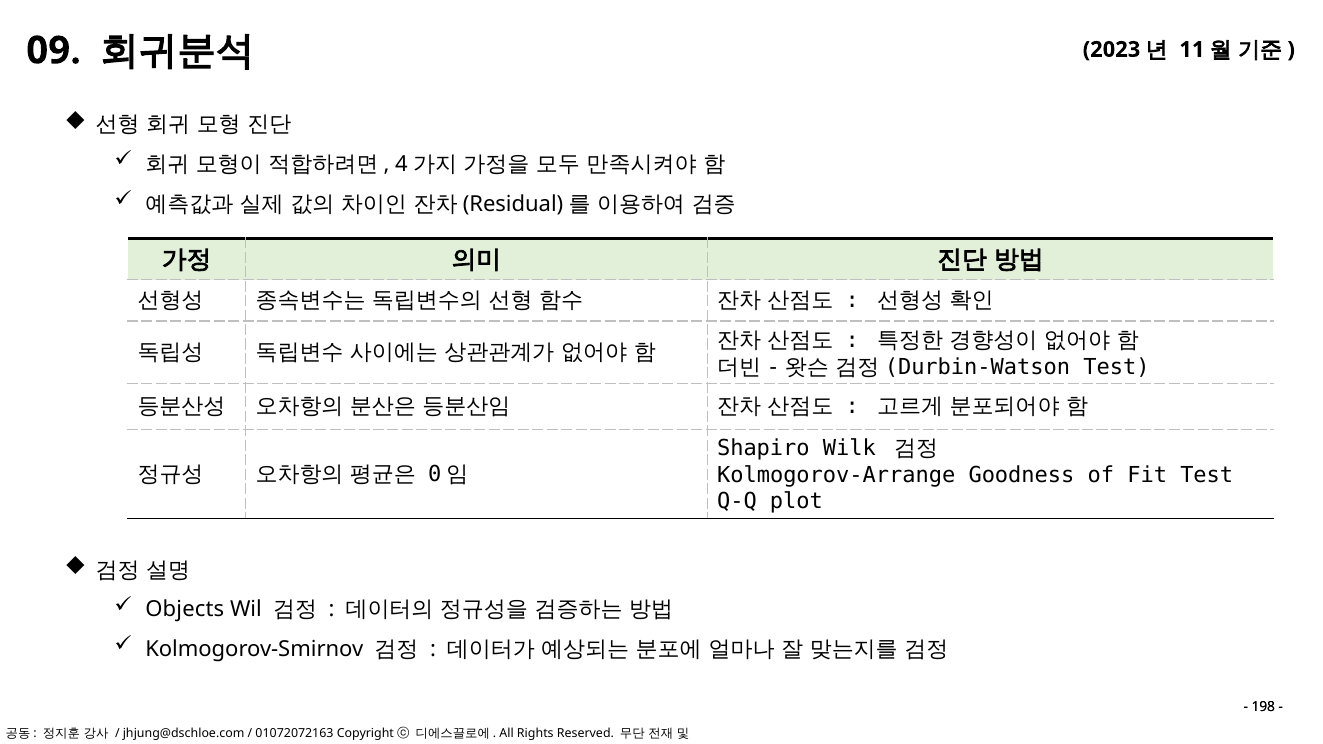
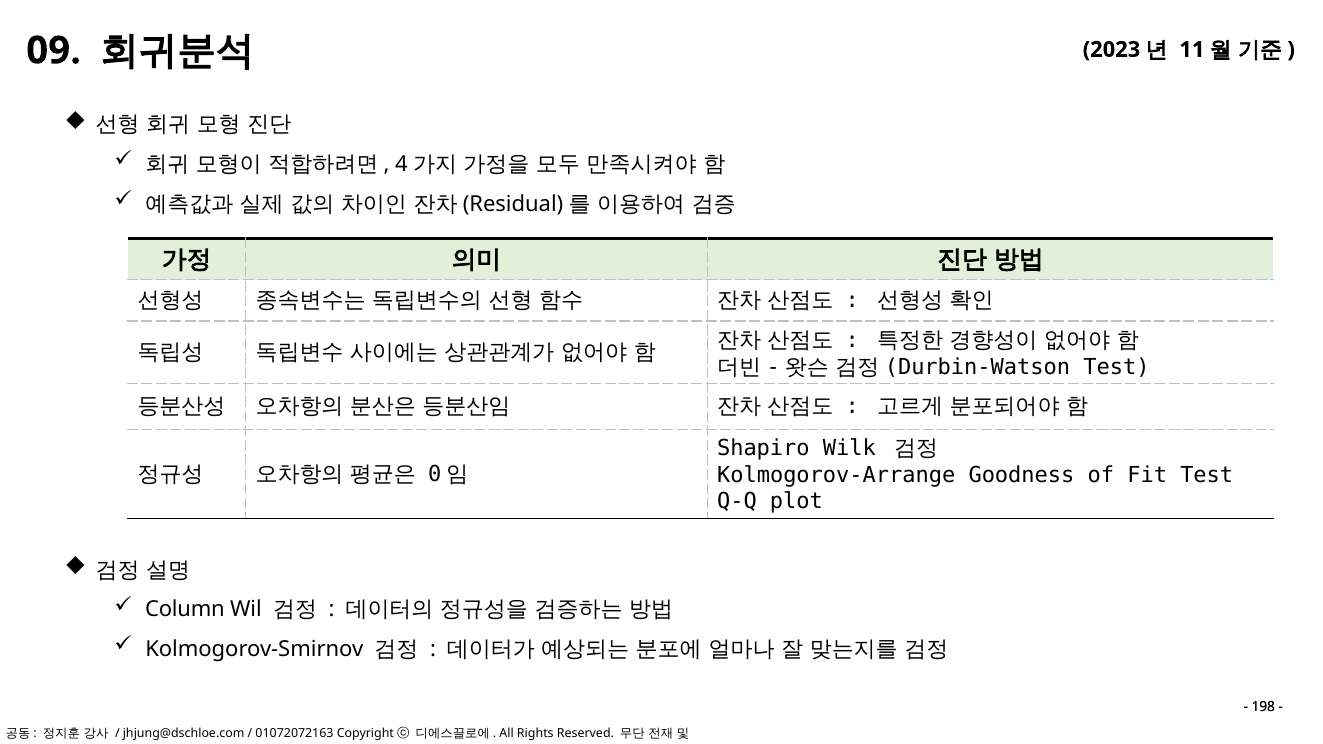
Objects: Objects -> Column (185, 610)
